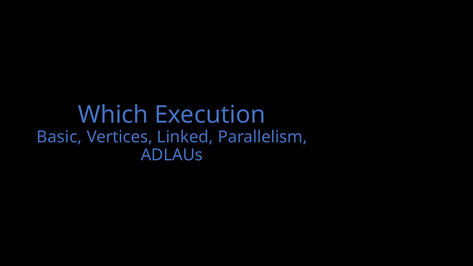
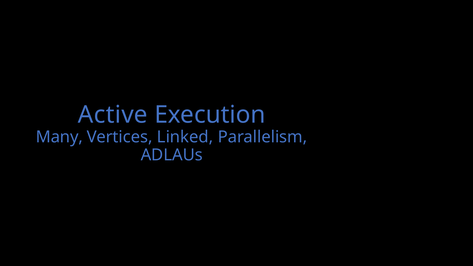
Which: Which -> Active (113, 115)
Basic: Basic -> Many (59, 137)
